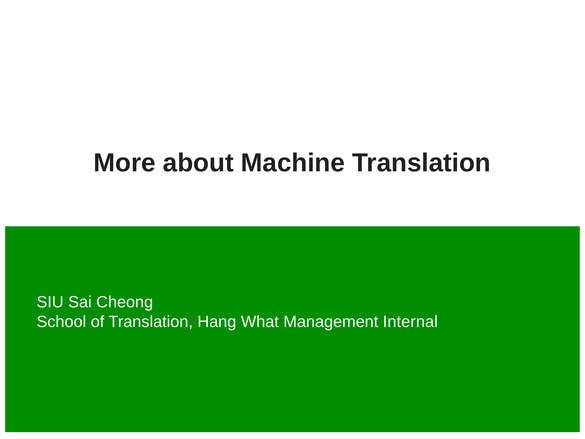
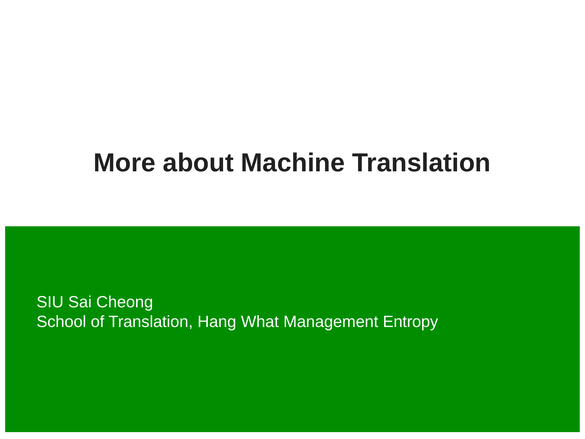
Internal: Internal -> Entropy (410, 322)
